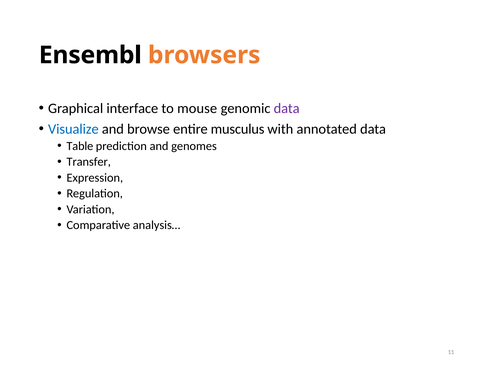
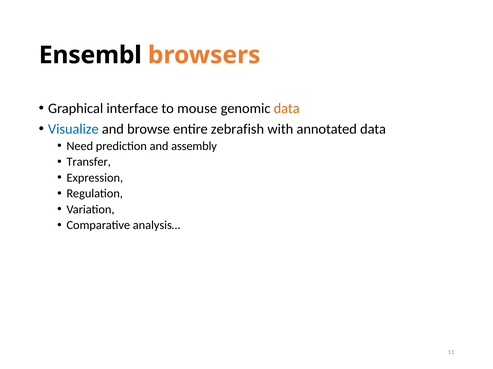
data colour: purple -> orange (287, 109)
musculus: musculus -> zebrafish (238, 129)
Table: Table -> Need (80, 146)
genomes: genomes -> assembly (194, 146)
